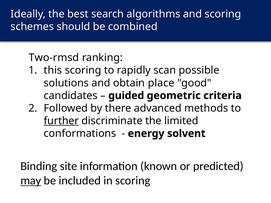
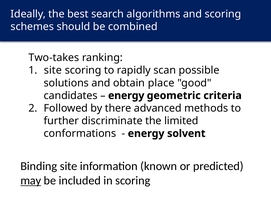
Two-rmsd: Two-rmsd -> Two-takes (54, 58)
this: this -> site (53, 70)
guided: guided -> energy (126, 96)
further underline: present -> none (61, 121)
